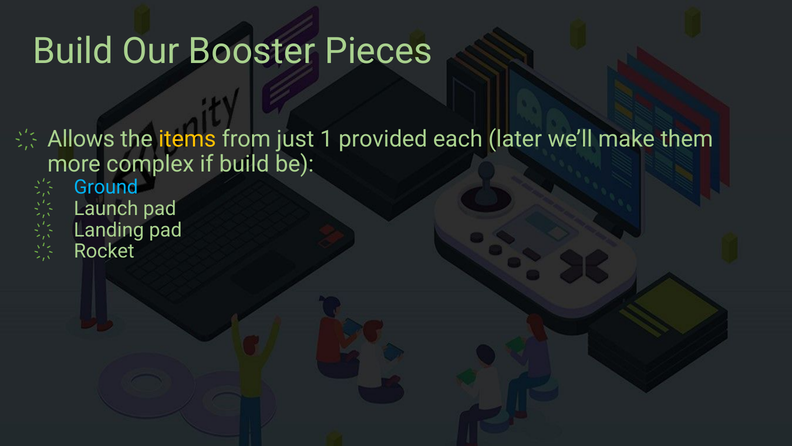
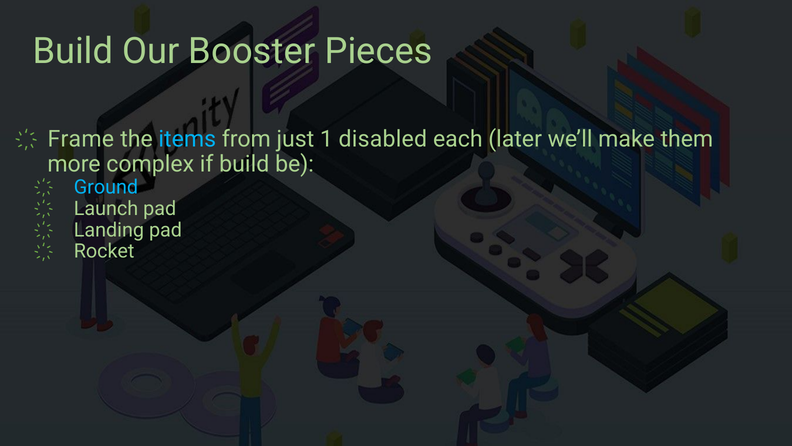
Allows: Allows -> Frame (81, 139)
items colour: yellow -> light blue (187, 139)
provided: provided -> disabled (383, 139)
